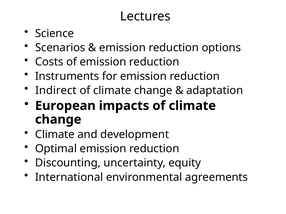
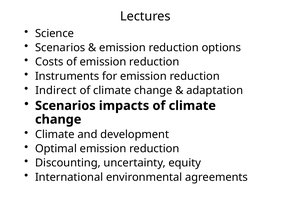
European: European -> Scenarios (65, 106)
